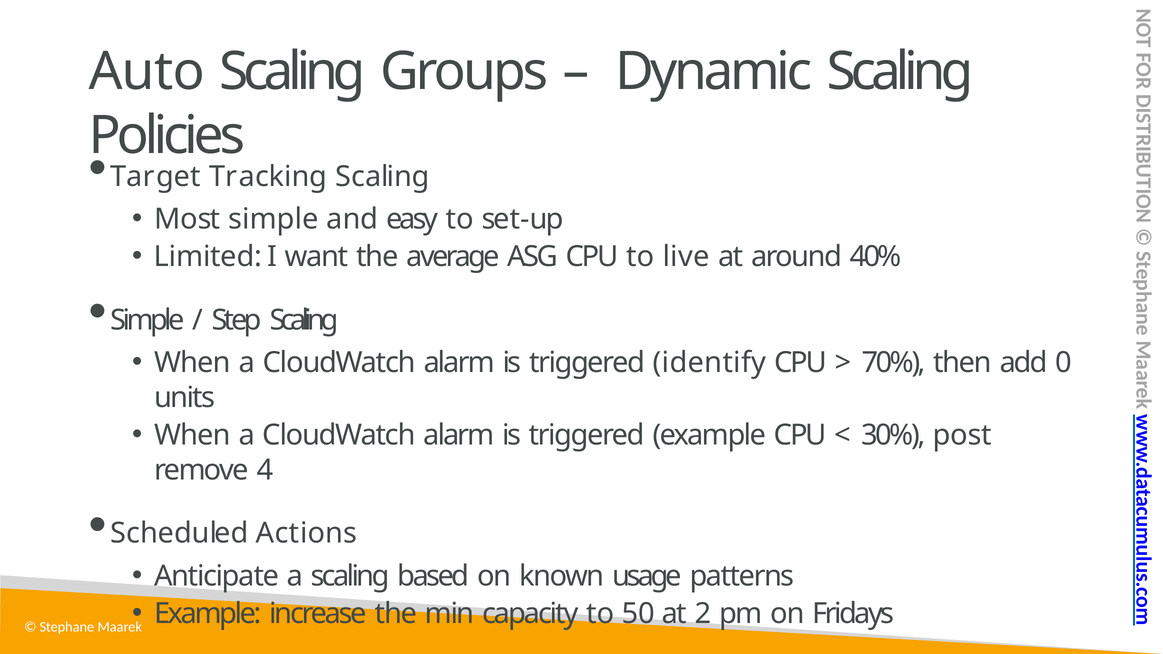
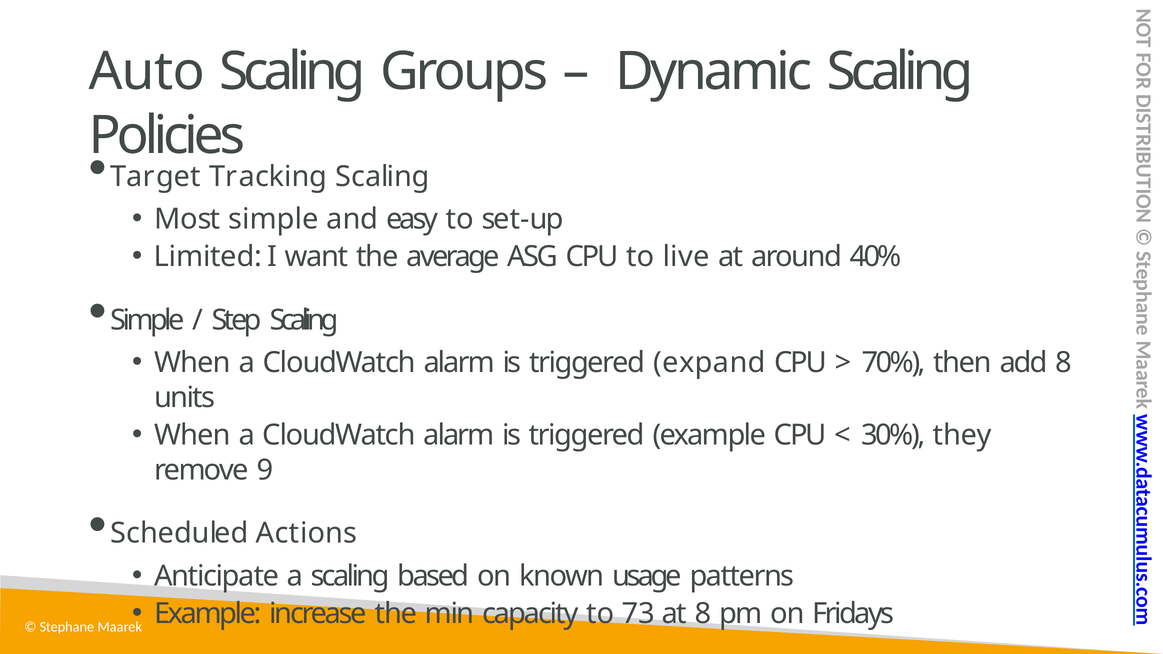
identify: identify -> expand (710, 363)
add 0: 0 -> 8 (1064, 363)
post: post -> they (962, 435)
4: 4 -> 9 (265, 470)
50: 50 -> 73 (638, 614)
at 2: 2 -> 8 (703, 614)
